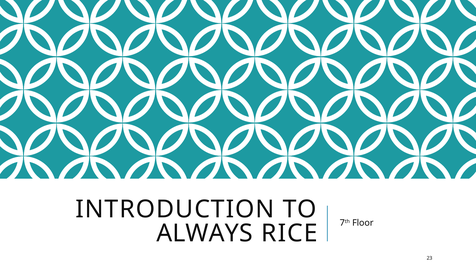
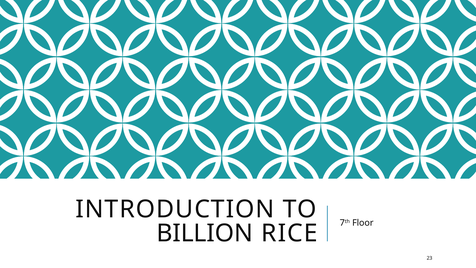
ALWAYS: ALWAYS -> BILLION (205, 233)
